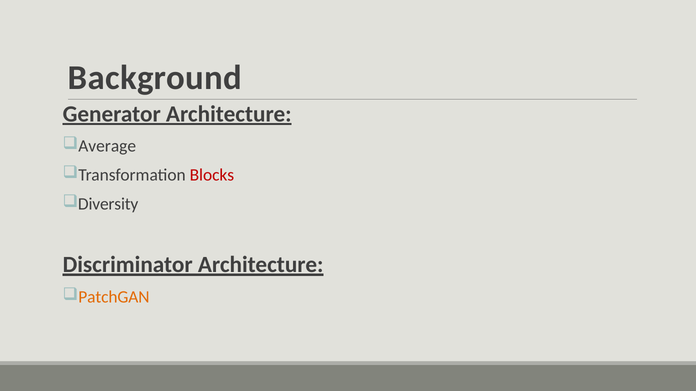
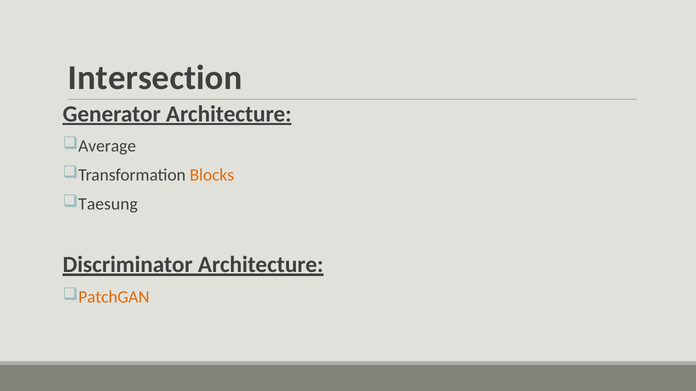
Background: Background -> Intersection (155, 78)
Blocks colour: red -> orange (212, 175)
Diversity: Diversity -> Taesung (108, 204)
